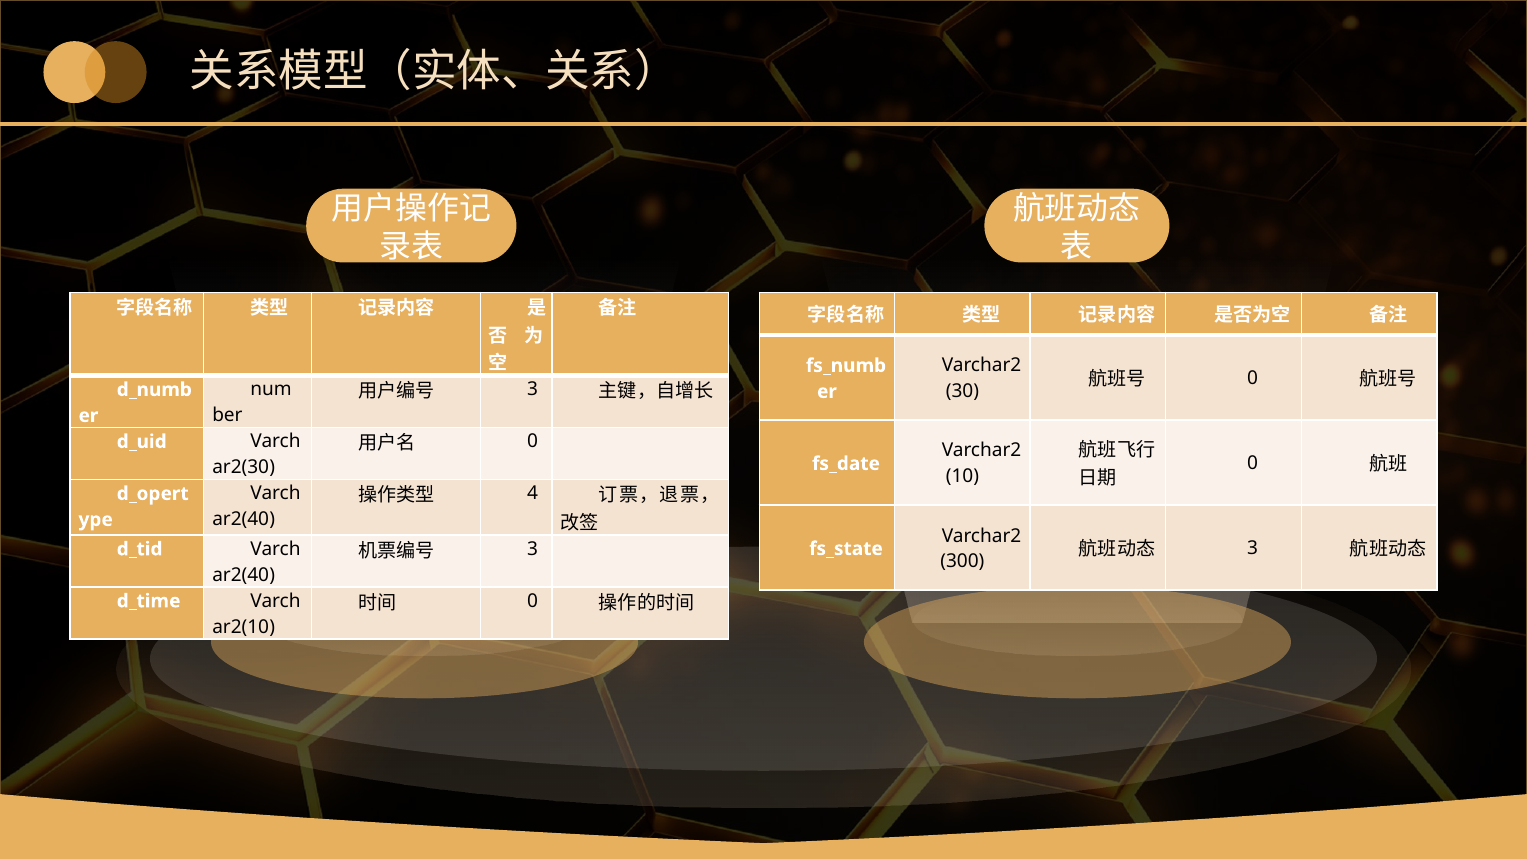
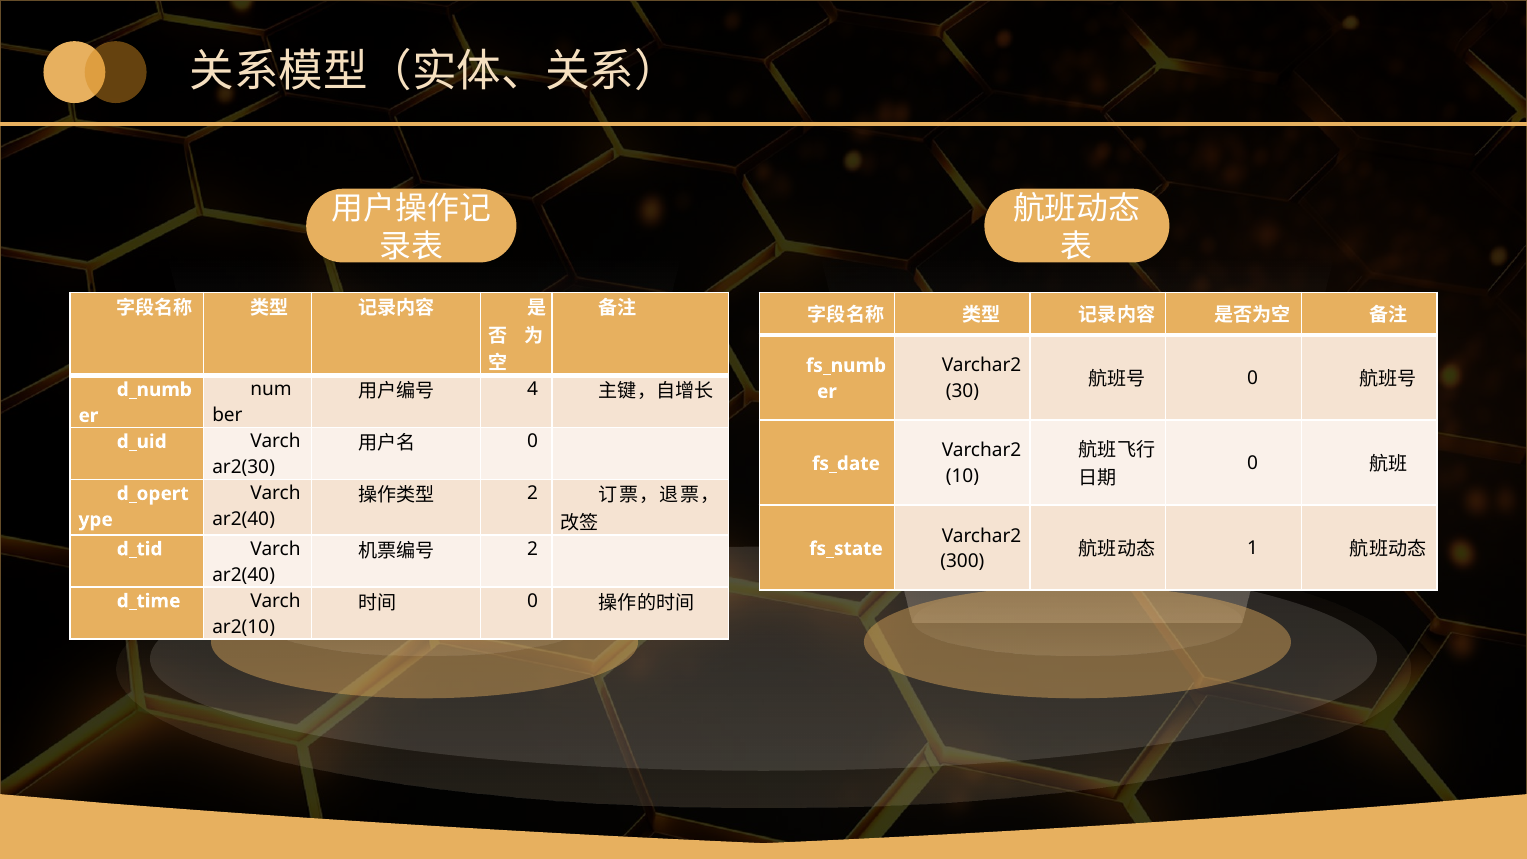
3: 3 -> 4 (532, 390)
4: 4 -> 2 (532, 494)
3: 3 -> 1 (1253, 549)
3: 3 -> 2 (532, 549)
